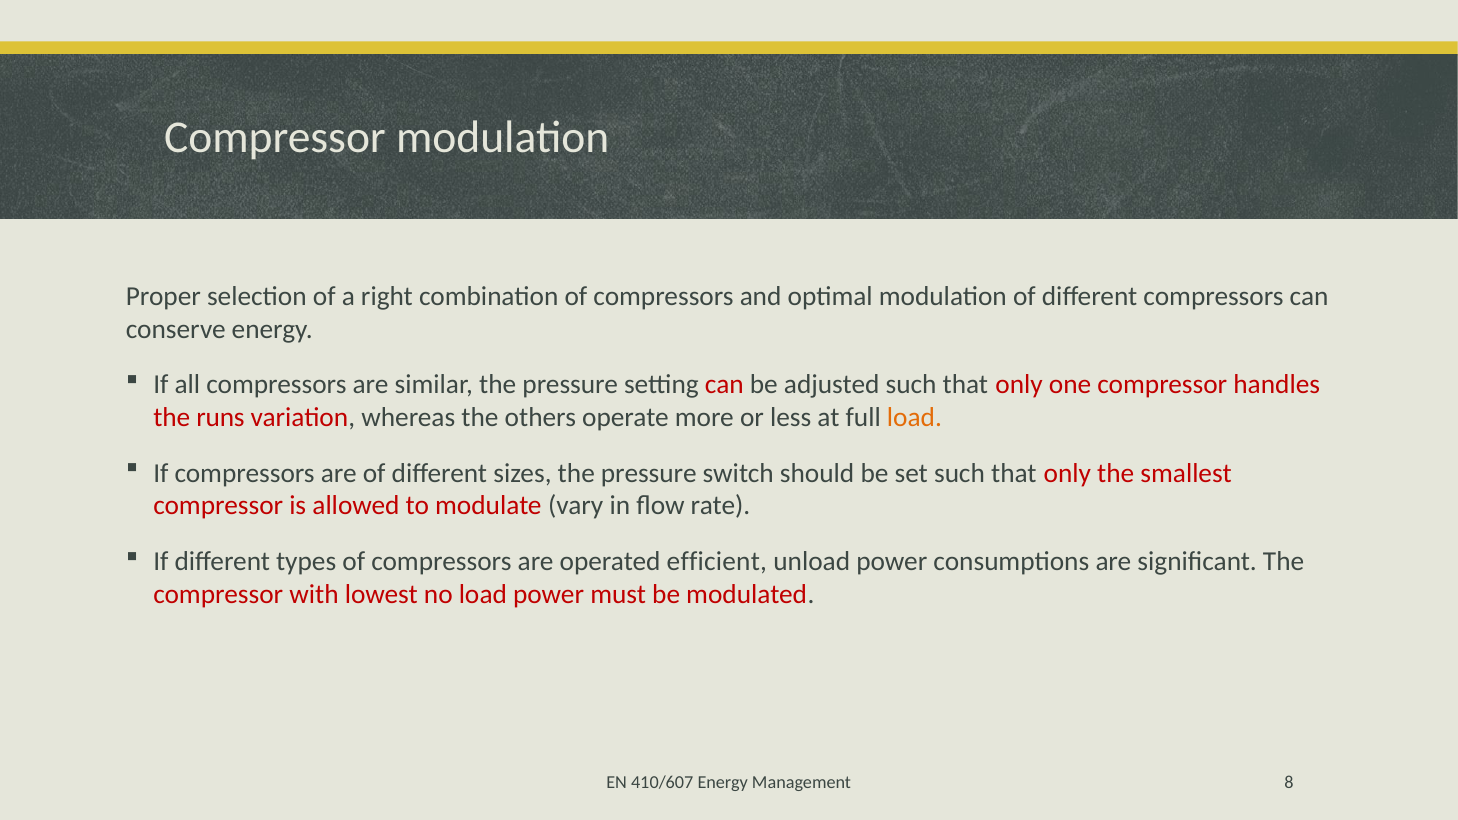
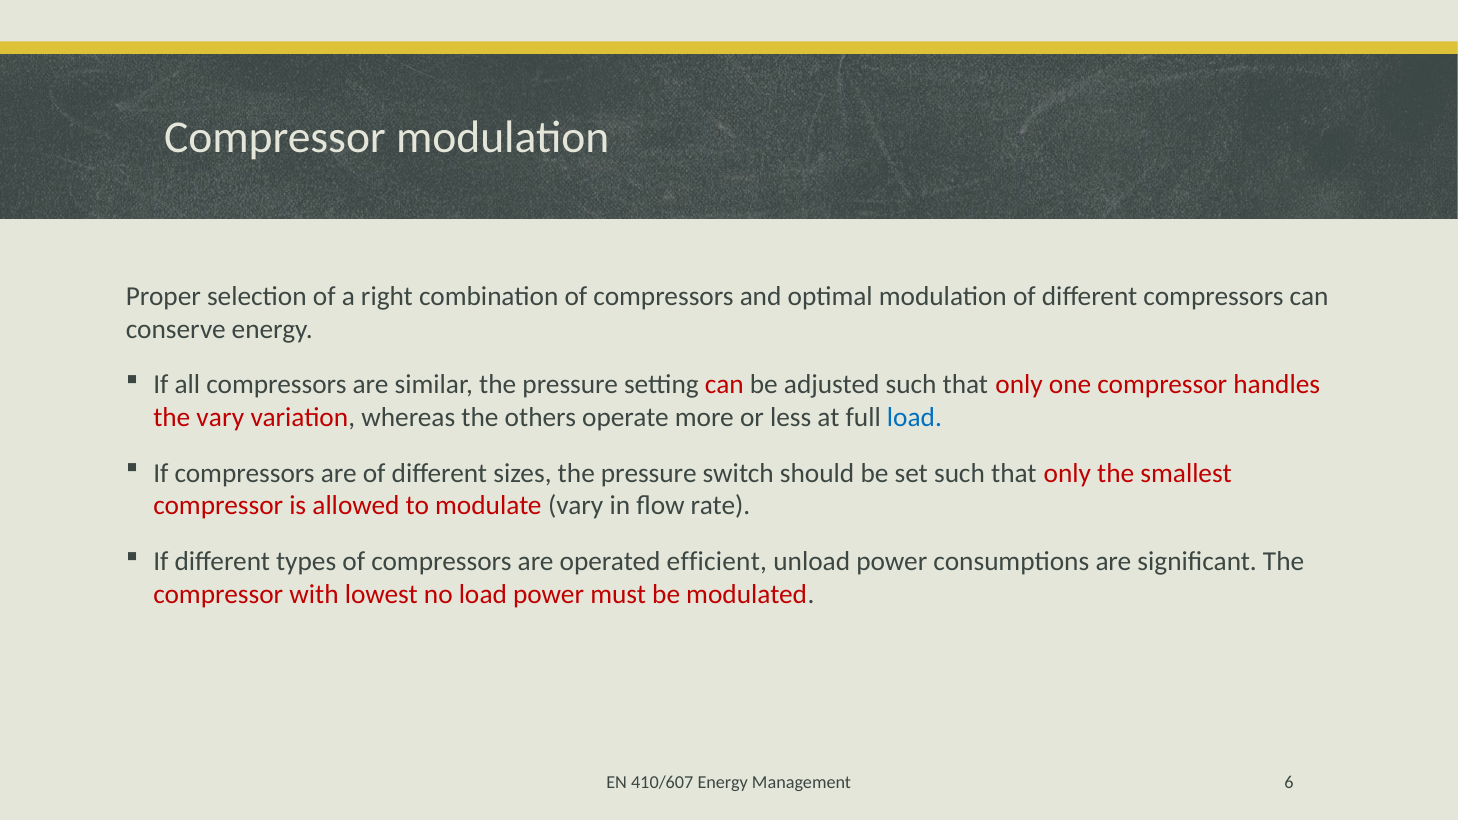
the runs: runs -> vary (220, 418)
load colour: orange -> blue (914, 418)
8: 8 -> 6 (1289, 783)
